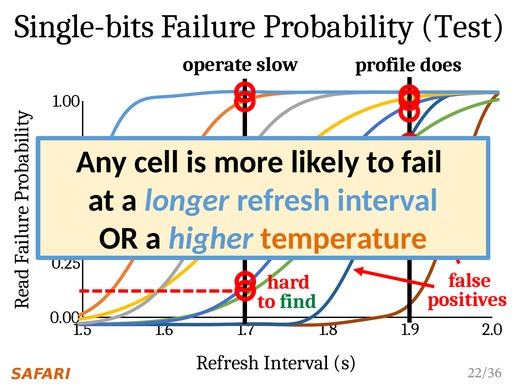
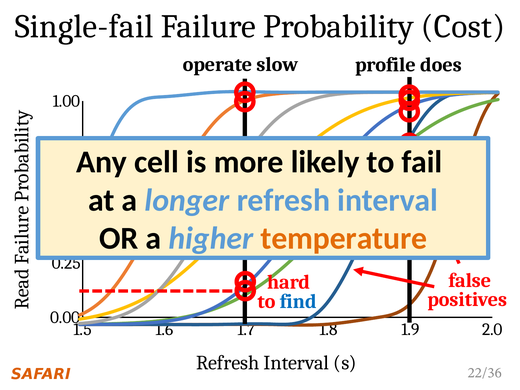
Single-bits: Single-bits -> Single-fail (84, 26)
Test: Test -> Cost (463, 26)
find colour: green -> blue (298, 301)
